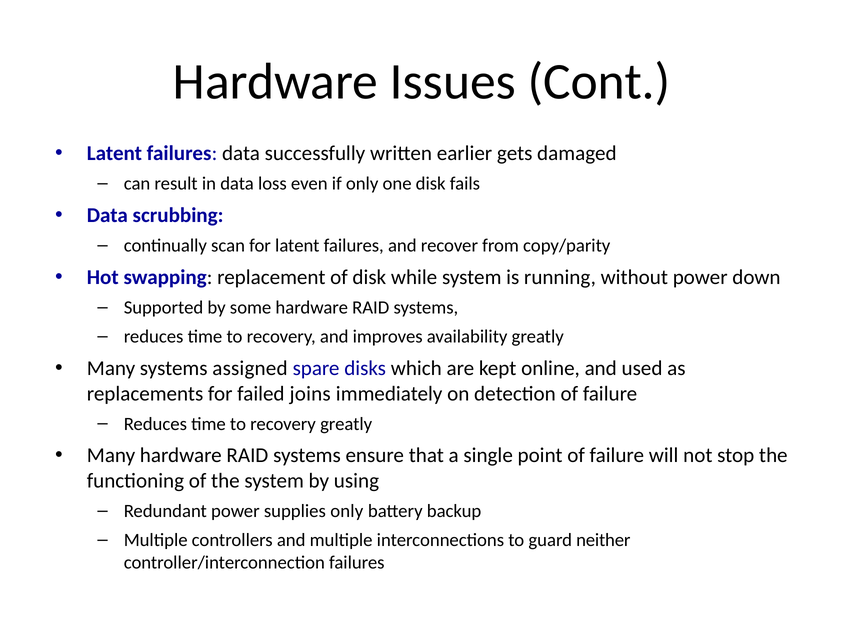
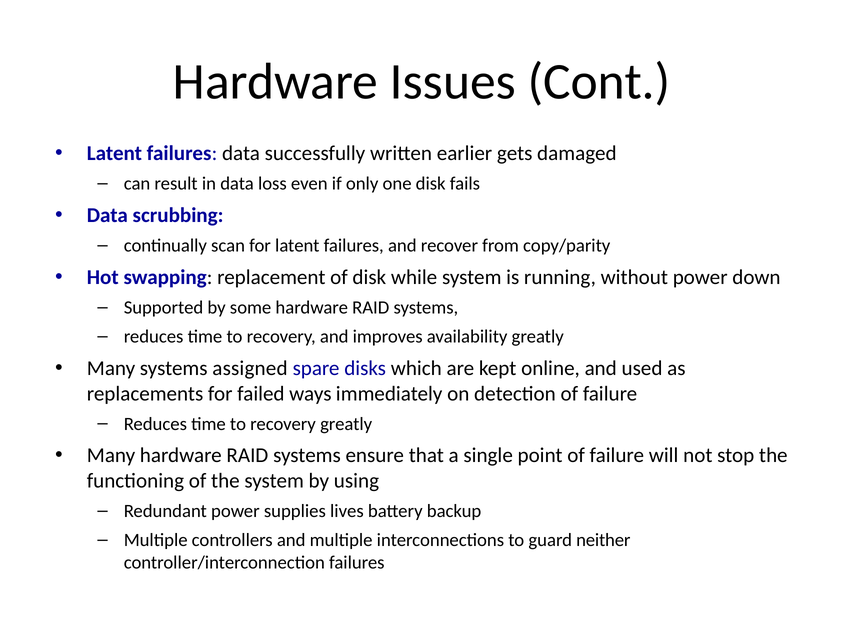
joins: joins -> ways (310, 394)
supplies only: only -> lives (347, 511)
